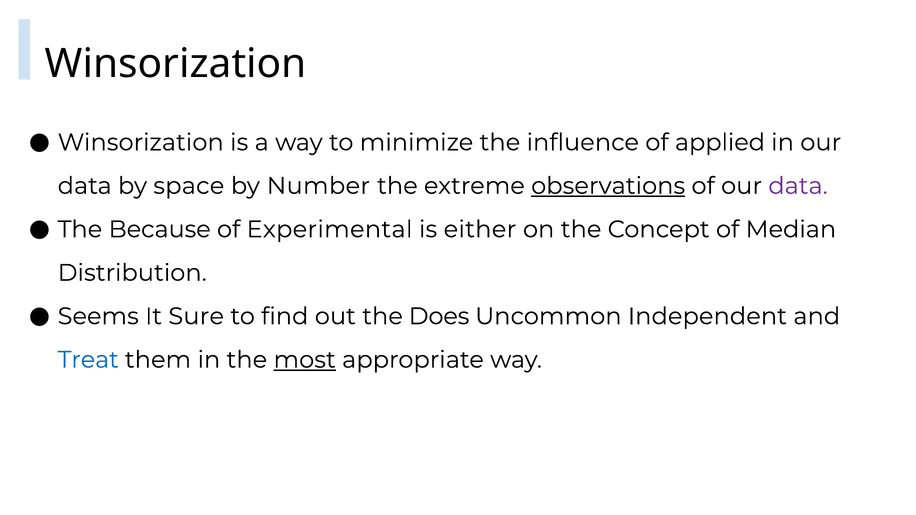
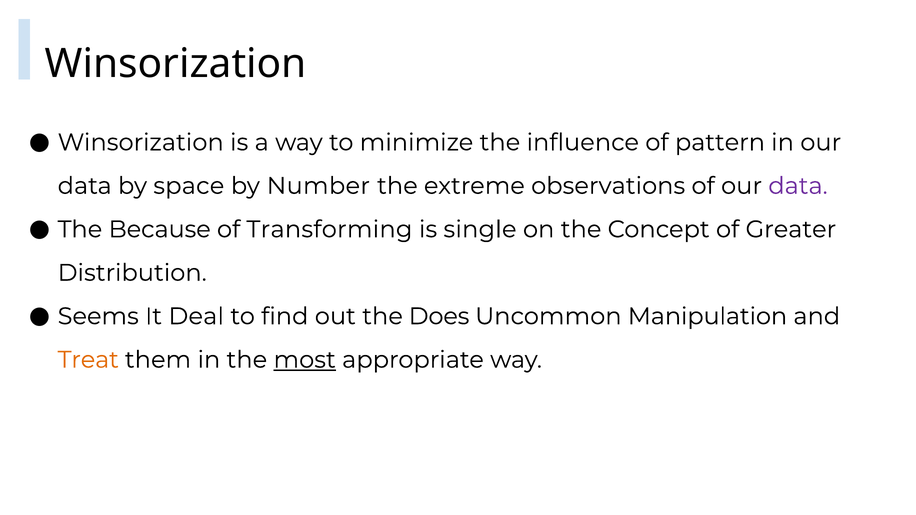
applied: applied -> pattern (720, 142)
observations underline: present -> none (608, 186)
Experimental: Experimental -> Transforming (329, 229)
either: either -> single (480, 229)
Median: Median -> Greater (791, 229)
Sure: Sure -> Deal (196, 316)
Independent: Independent -> Manipulation (708, 316)
Treat colour: blue -> orange (88, 360)
